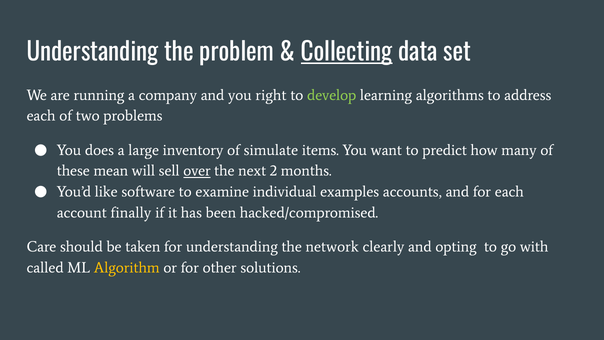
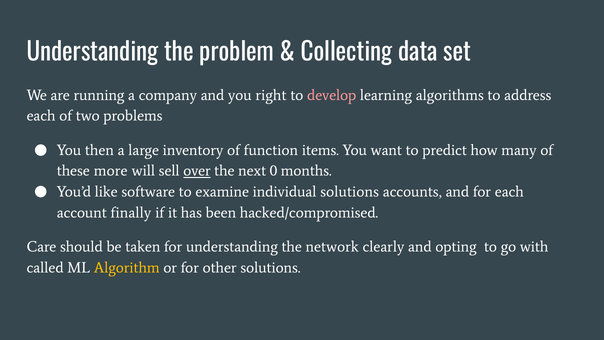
Collecting underline: present -> none (347, 52)
develop colour: light green -> pink (332, 95)
does: does -> then (99, 150)
simulate: simulate -> function (271, 150)
mean: mean -> more (111, 171)
2: 2 -> 0 (273, 171)
individual examples: examples -> solutions (350, 192)
